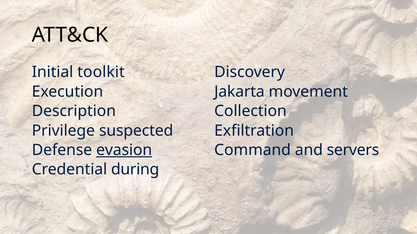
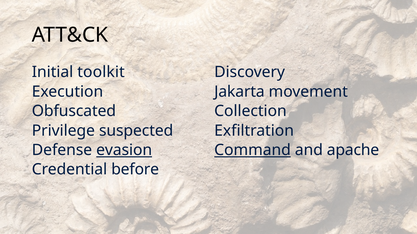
Description: Description -> Obfuscated (74, 111)
Command underline: none -> present (253, 150)
servers: servers -> apache (353, 150)
during: during -> before (135, 170)
